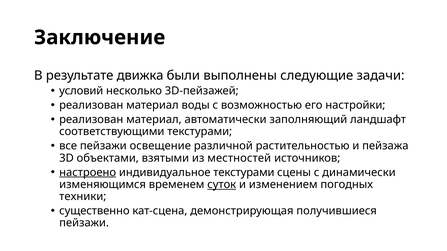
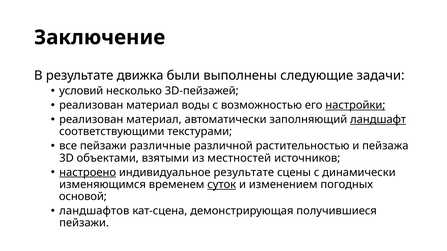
настройки underline: none -> present (355, 105)
ландшафт underline: none -> present (378, 120)
освещение: освещение -> различные (160, 146)
индивидуальное текстурами: текстурами -> результате (244, 173)
техники: техники -> основой (83, 197)
существенно: существенно -> ландшафтов (94, 211)
